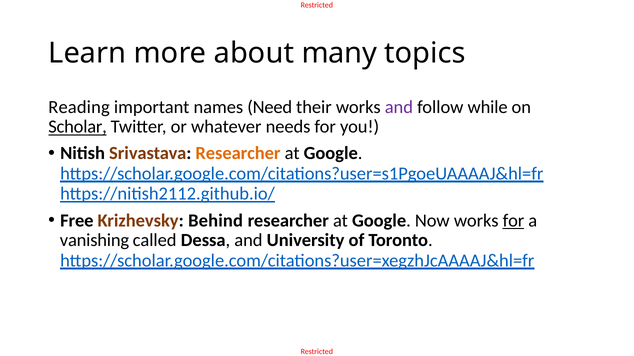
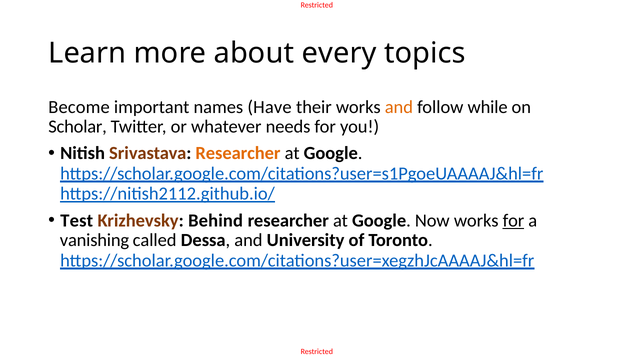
many: many -> every (339, 53)
Reading: Reading -> Become (79, 107)
Need: Need -> Have (270, 107)
and colour: purple -> orange (399, 107)
Scholar underline: present -> none (78, 127)
Free: Free -> Test (77, 221)
